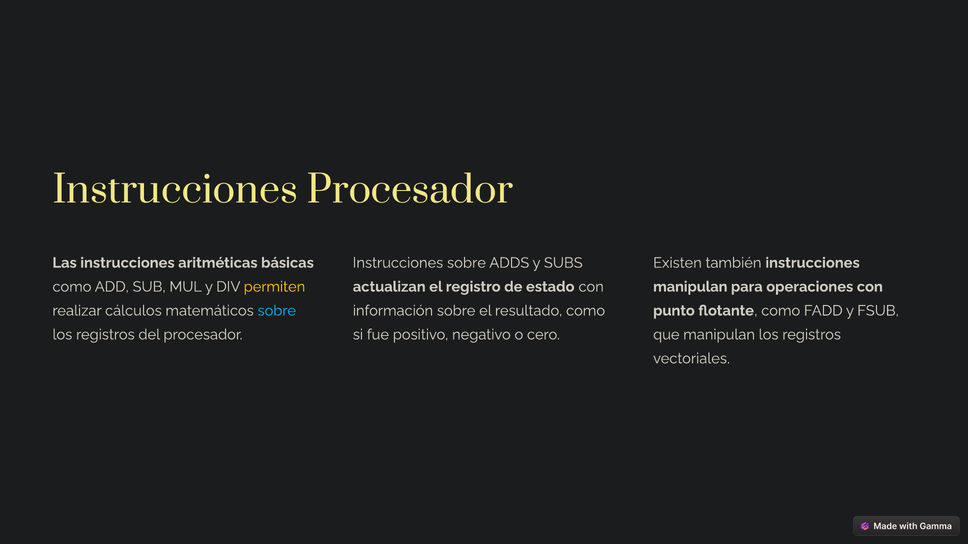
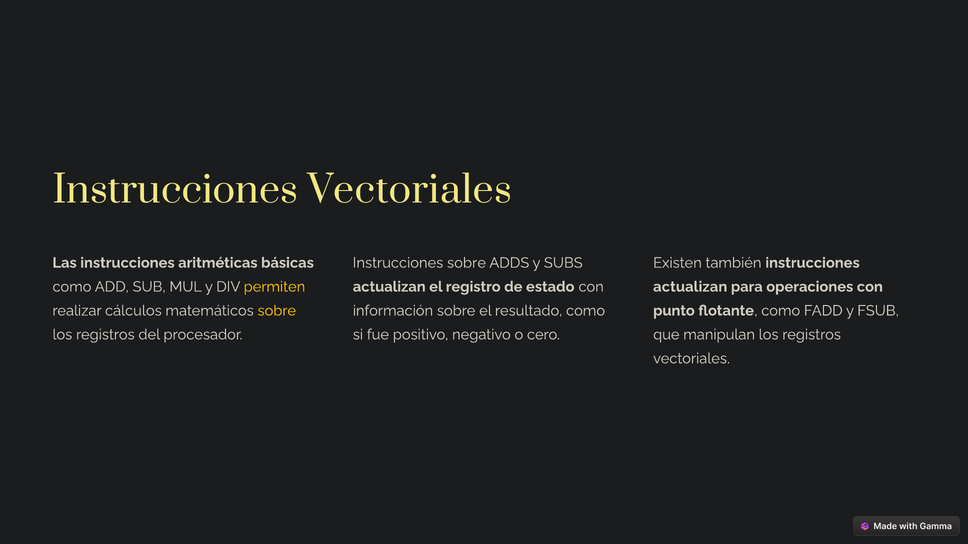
Instrucciones Procesador: Procesador -> Vectoriales (410, 191)
manipulan: manipulan -> actualizan (690, 287)
sobre colour: light blue -> yellow (277, 311)
